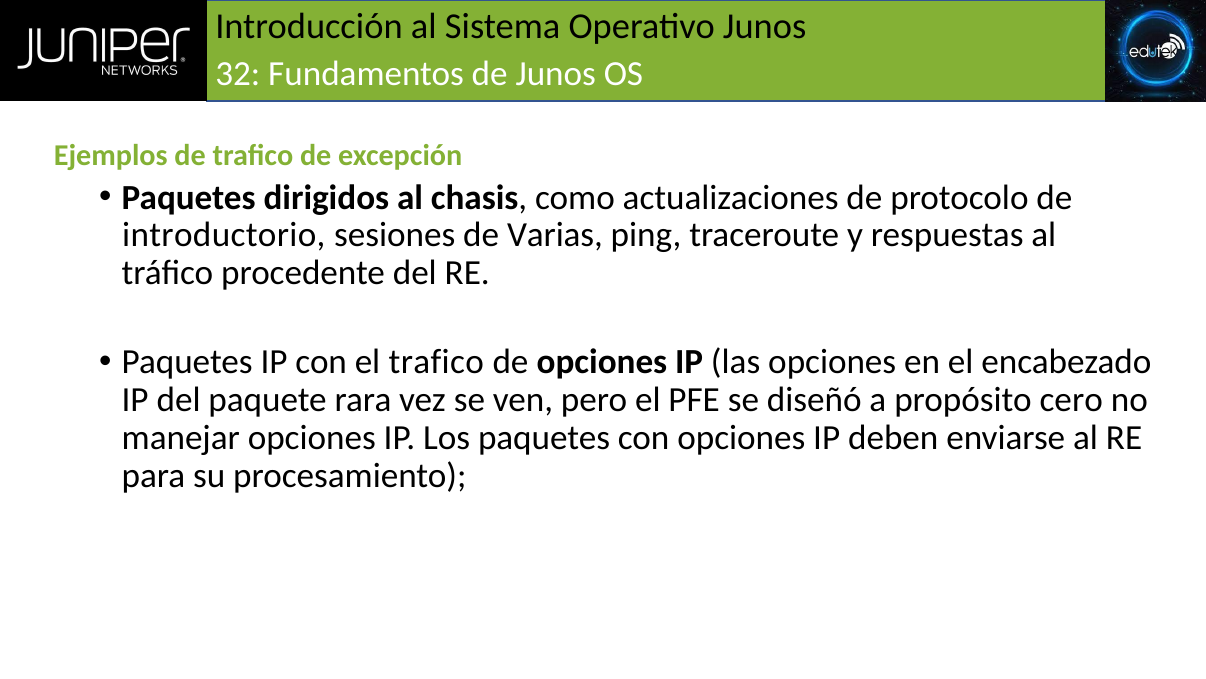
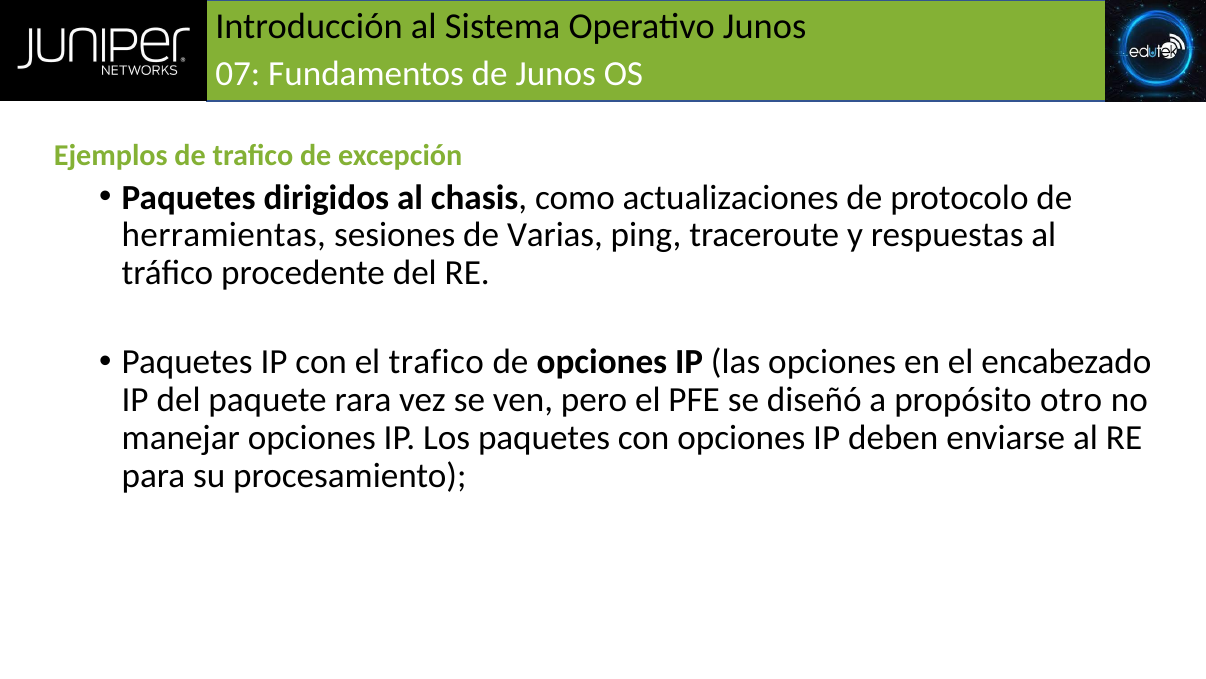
32: 32 -> 07 (238, 74)
introductorio: introductorio -> herramientas (224, 235)
cero: cero -> otro (1071, 399)
